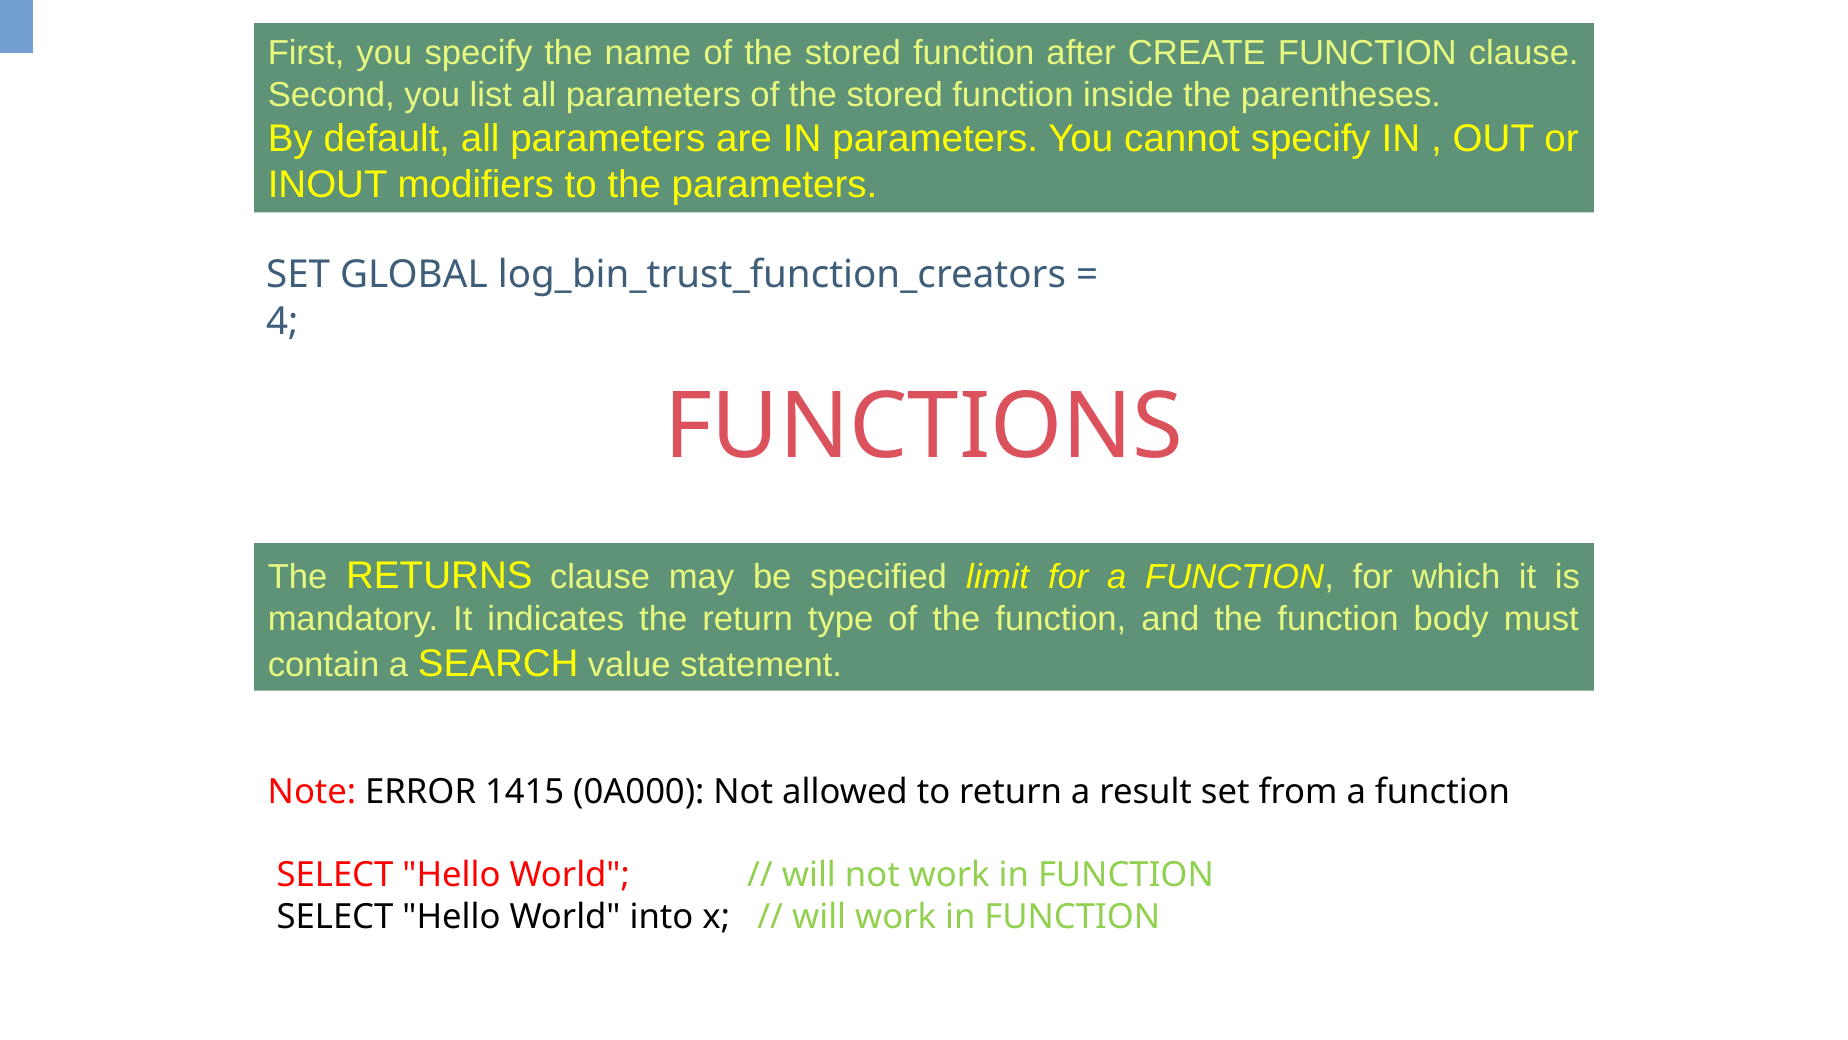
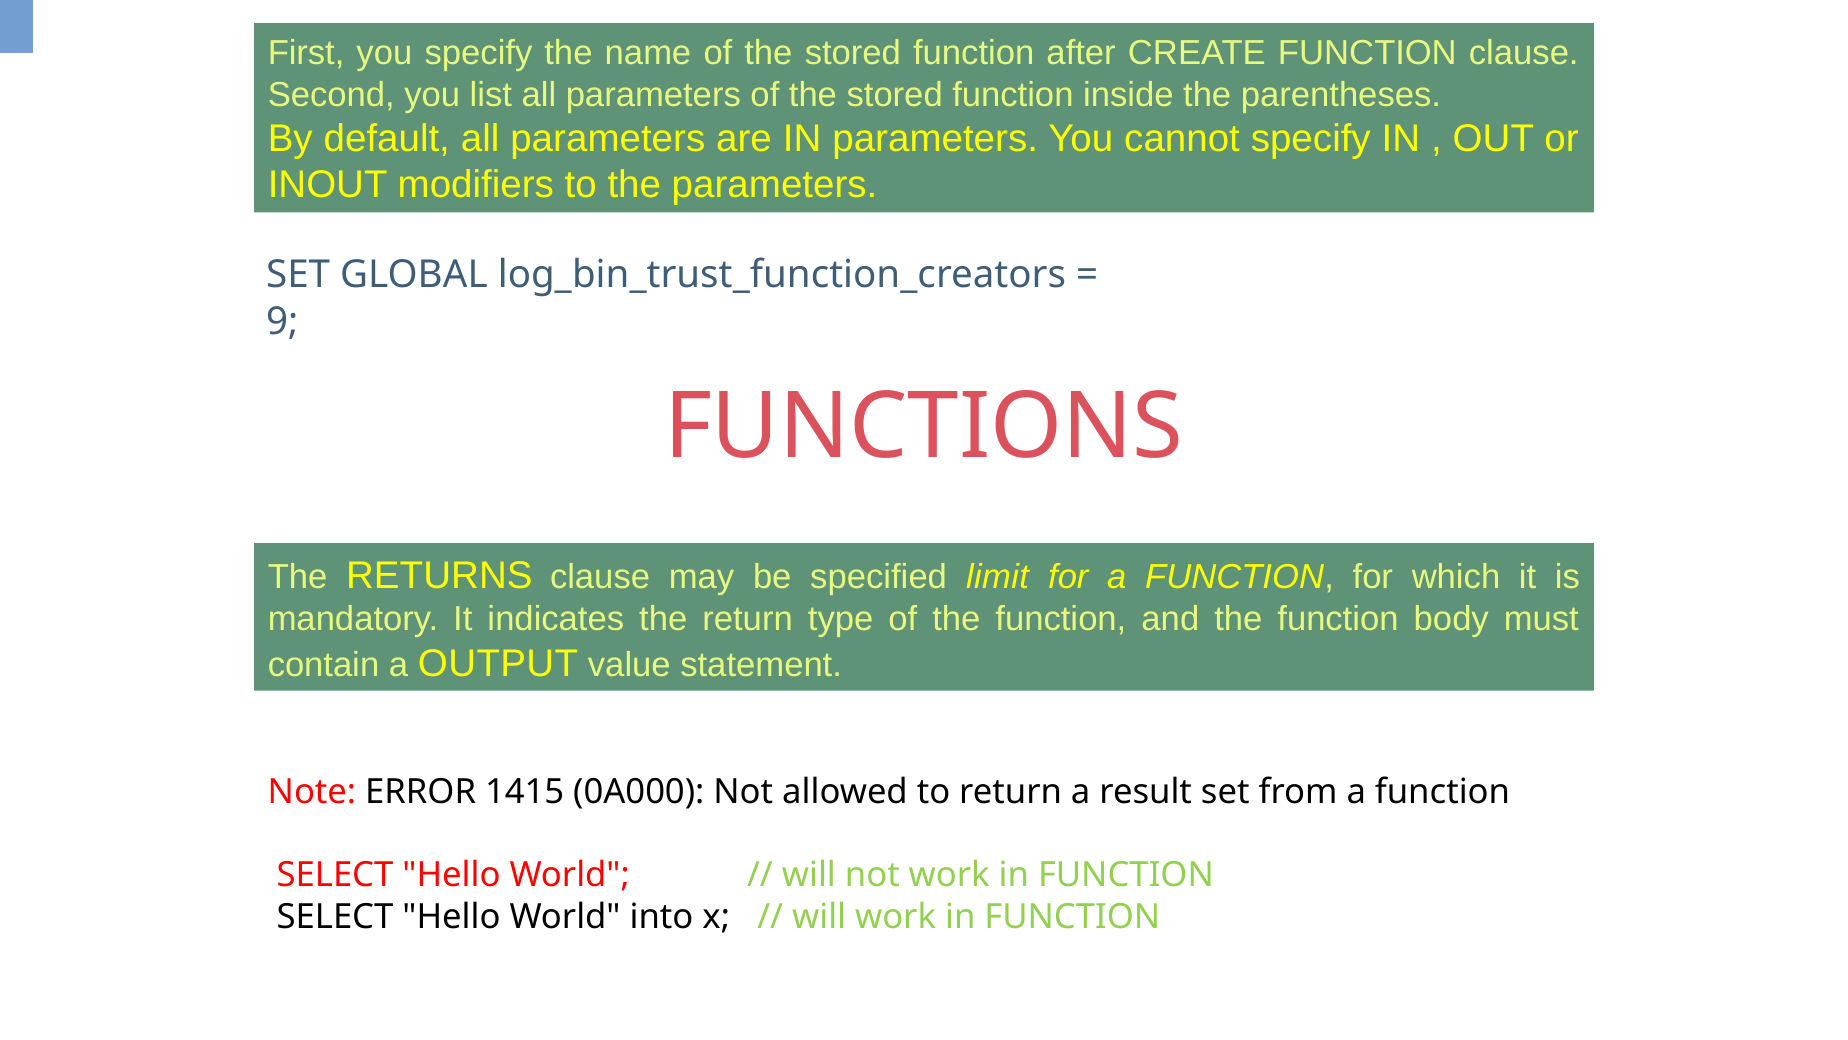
4: 4 -> 9 (282, 321)
SEARCH: SEARCH -> OUTPUT (498, 663)
